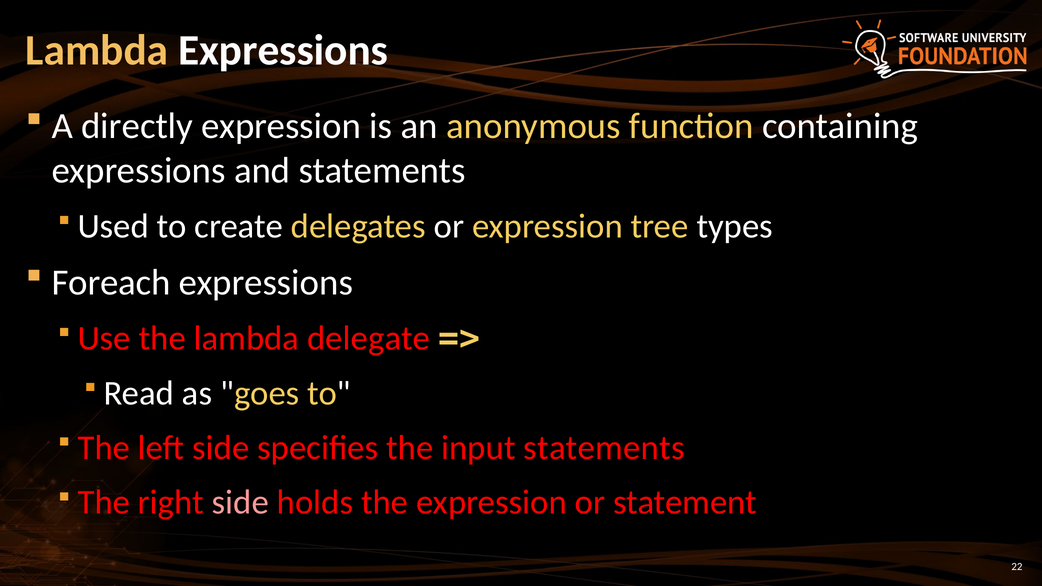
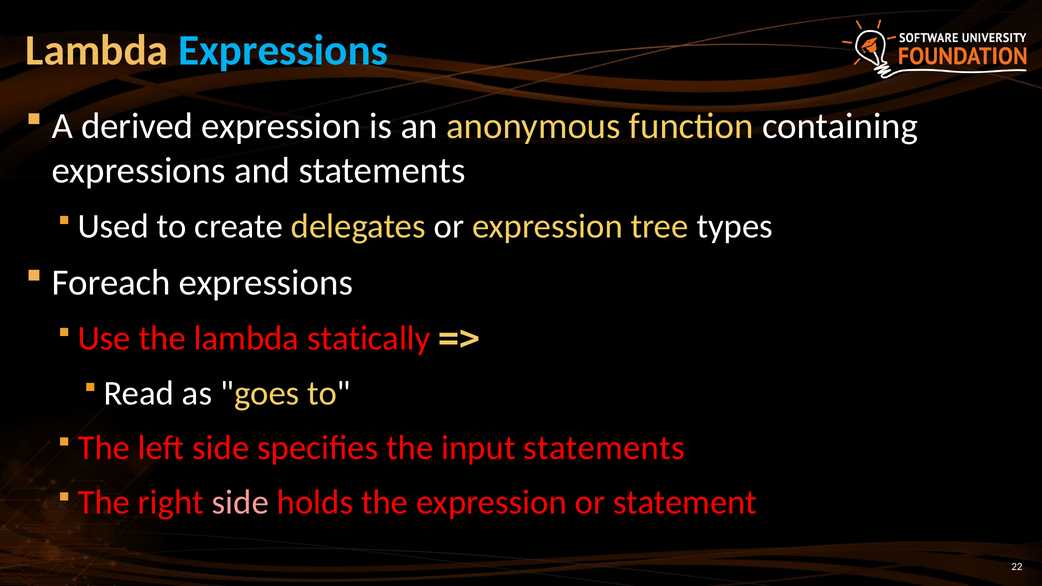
Expressions colour: white -> light blue (283, 51)
directly: directly -> derived (137, 126)
delegate: delegate -> statically (369, 338)
